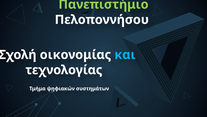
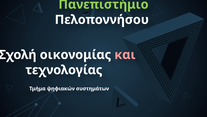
και colour: light blue -> pink (125, 55)
